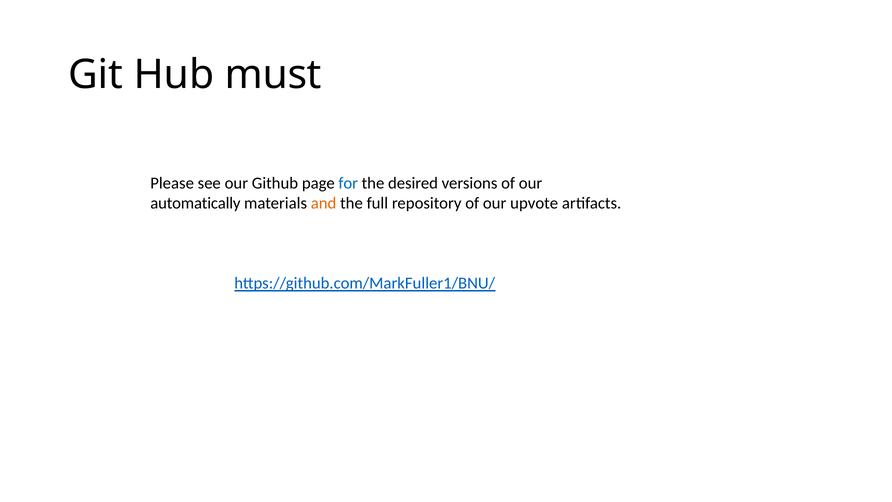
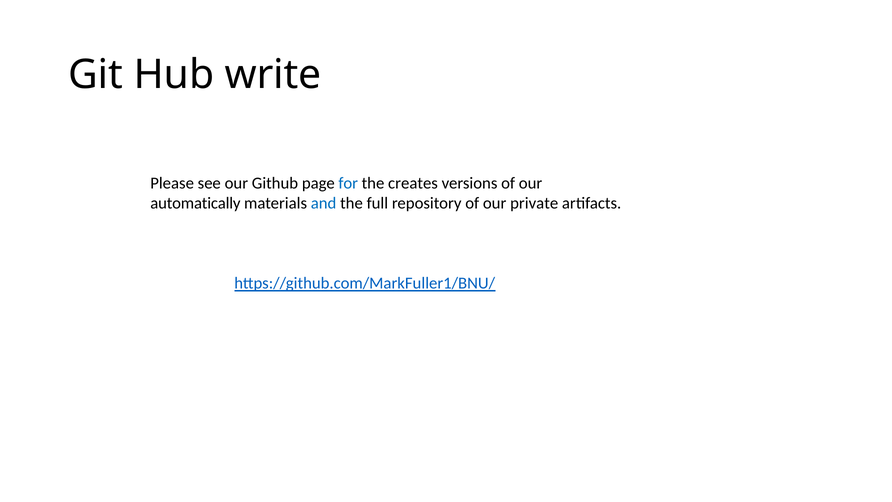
must: must -> write (273, 75)
desired: desired -> creates (413, 183)
and colour: orange -> blue (324, 203)
upvote: upvote -> private (534, 203)
